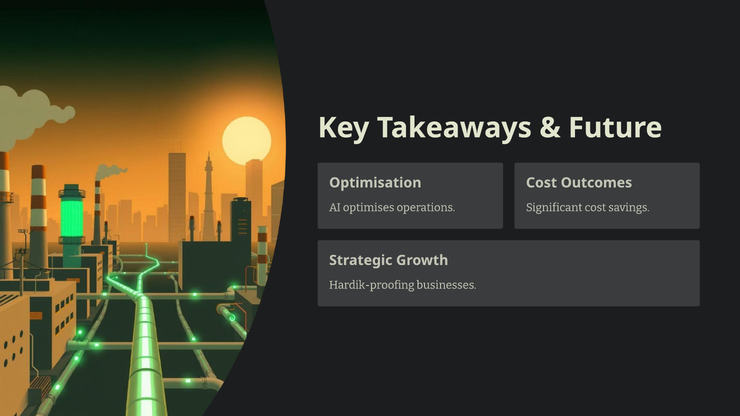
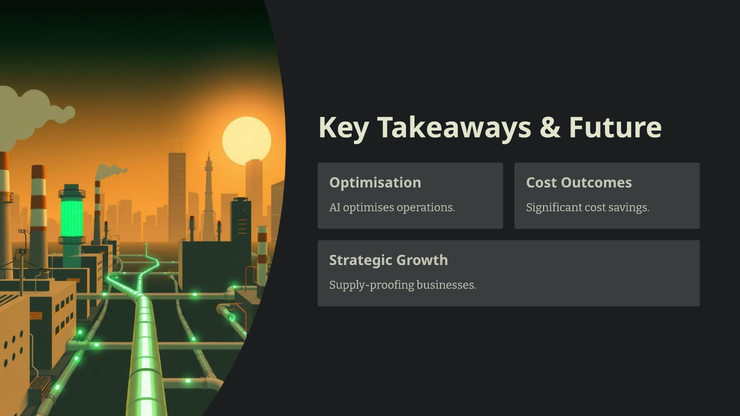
Hardik-proofing: Hardik-proofing -> Supply-proofing (372, 285)
